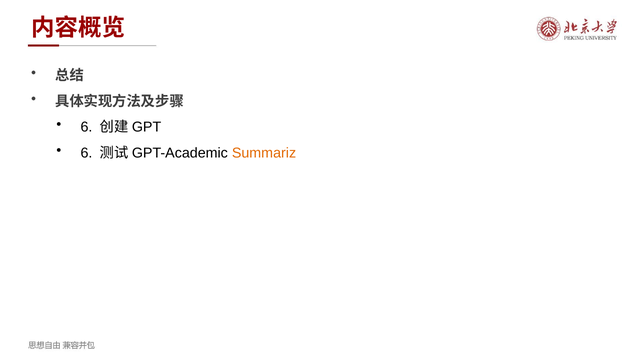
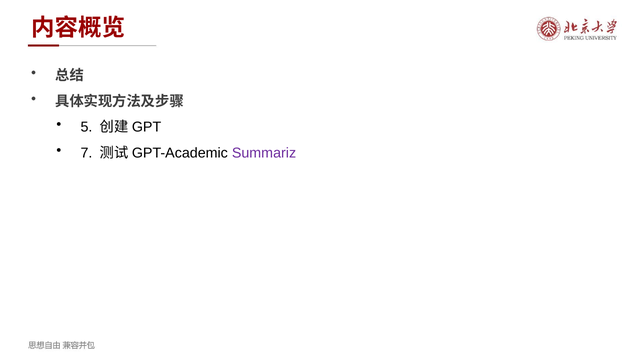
6: 6 -> 5 (87, 127)
6: 6 -> 7 (87, 153)
Summariz colour: orange -> purple (264, 153)
